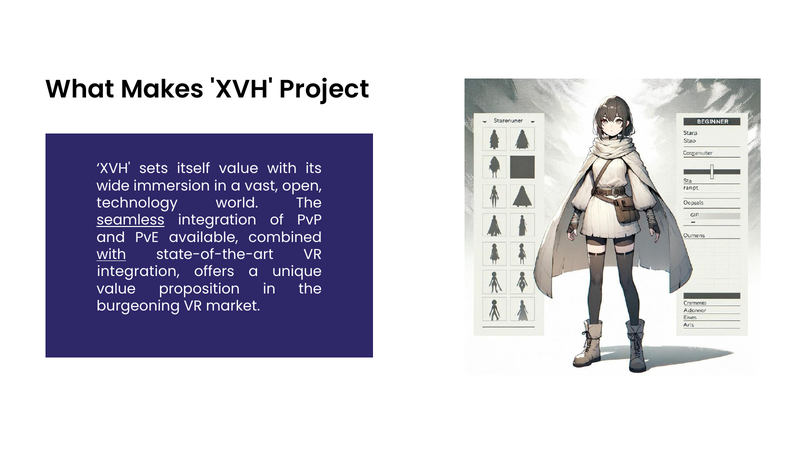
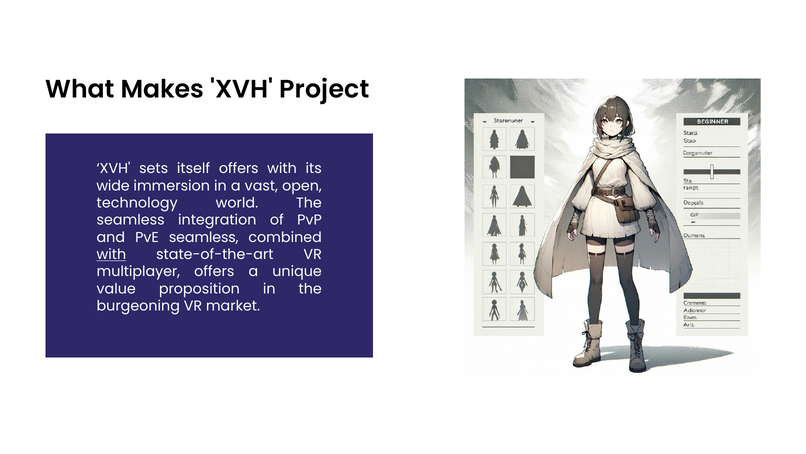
itself value: value -> offers (239, 168)
seamless underline: present -> none (131, 220)
PvE available: available -> seamless (204, 237)
integration: integration -> multiplayer (138, 271)
